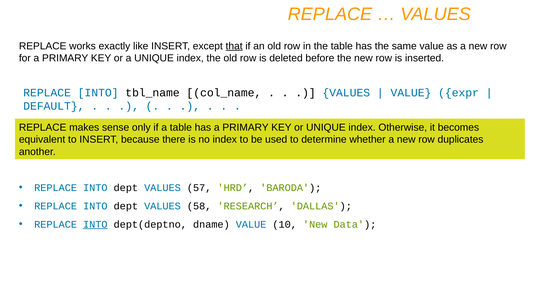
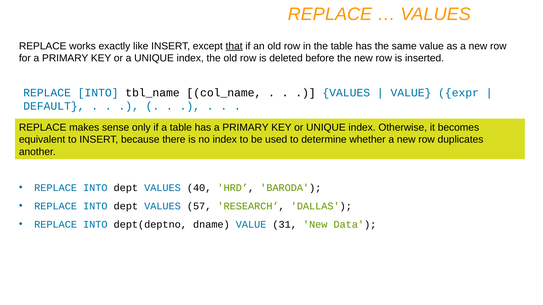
57: 57 -> 40 (199, 188)
58: 58 -> 57 (199, 206)
INTO underline: present -> none (95, 225)
10: 10 -> 31 (285, 225)
